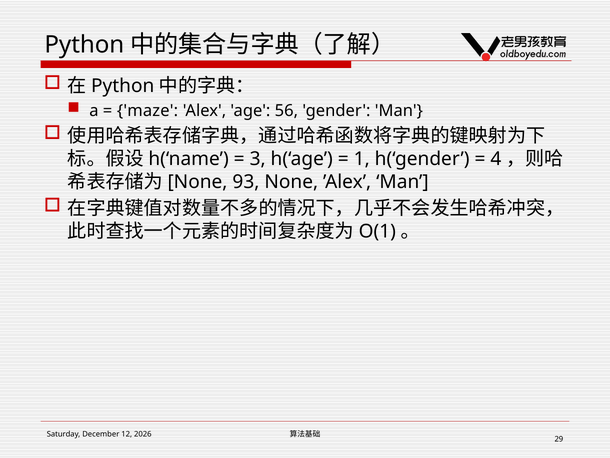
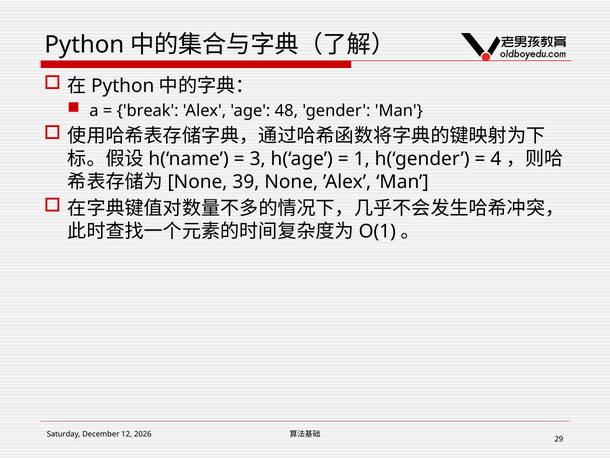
maze: maze -> break (148, 111)
56: 56 -> 48 (286, 111)
93: 93 -> 39 (246, 182)
